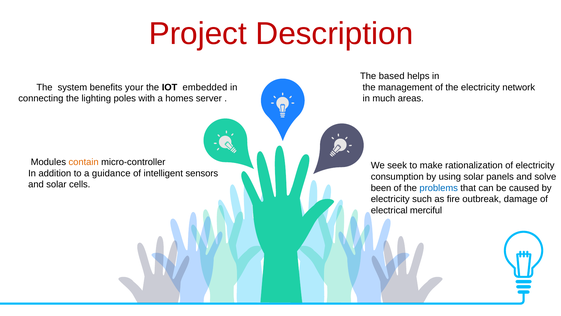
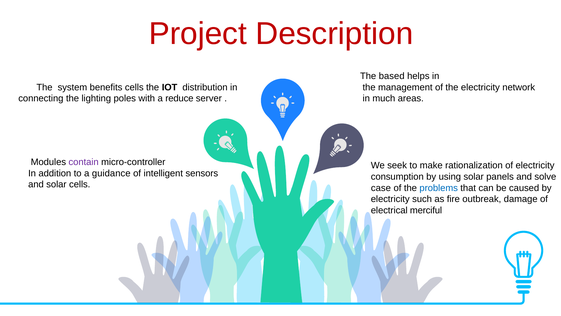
benefits your: your -> cells (134, 87)
embedded: embedded -> distribution (205, 87)
homes: homes -> reduce (179, 98)
contain colour: orange -> purple (84, 162)
been: been -> case (381, 188)
